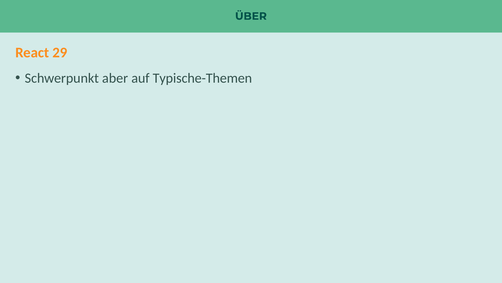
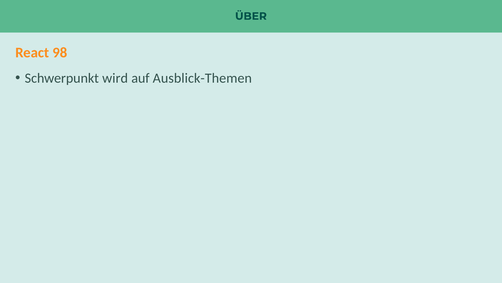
29: 29 -> 98 (60, 53)
aber: aber -> wird (115, 78)
Typische-Themen: Typische-Themen -> Ausblick-Themen (202, 78)
